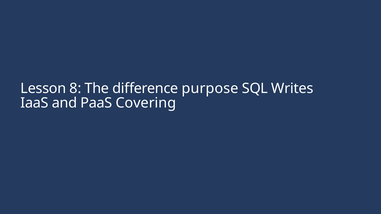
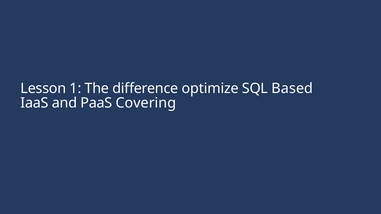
8: 8 -> 1 (75, 89)
purpose: purpose -> optimize (210, 89)
Writes: Writes -> Based (292, 89)
